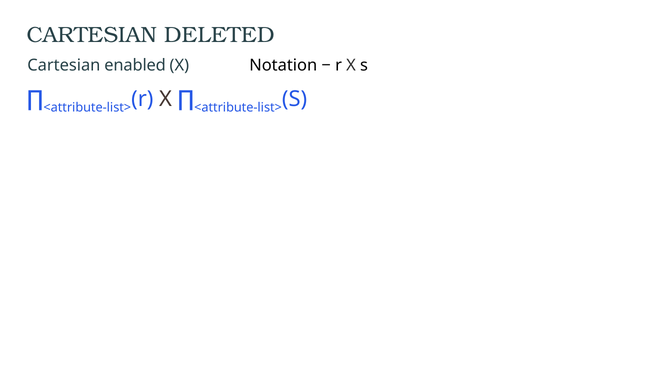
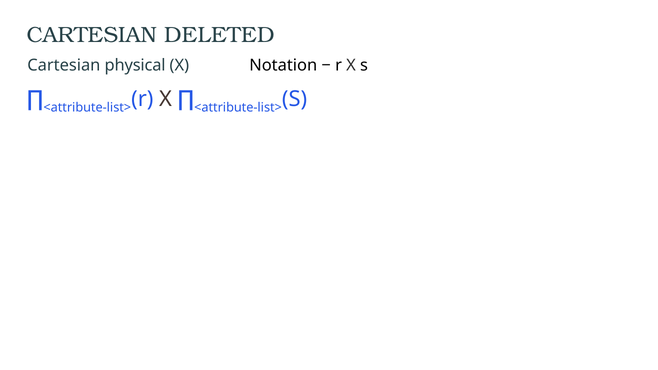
enabled: enabled -> physical (135, 66)
